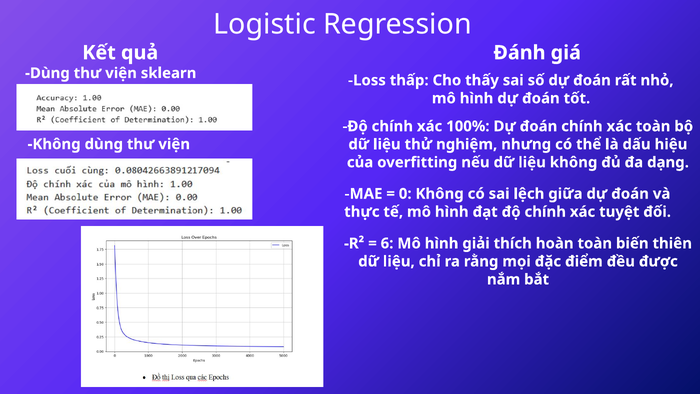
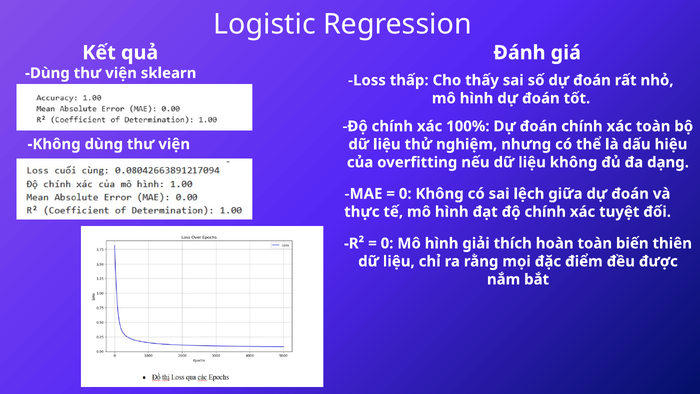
6: 6 -> 0 (387, 243)
